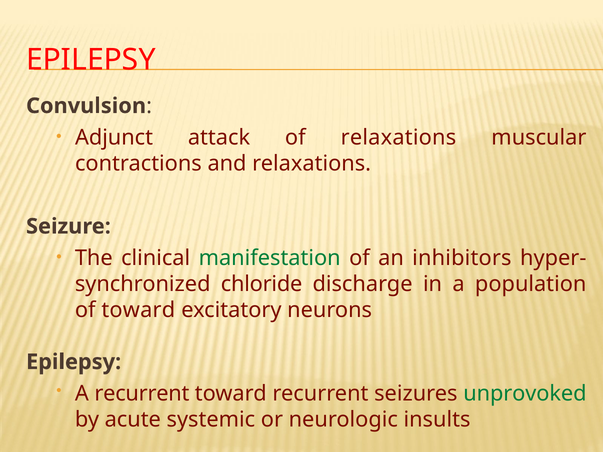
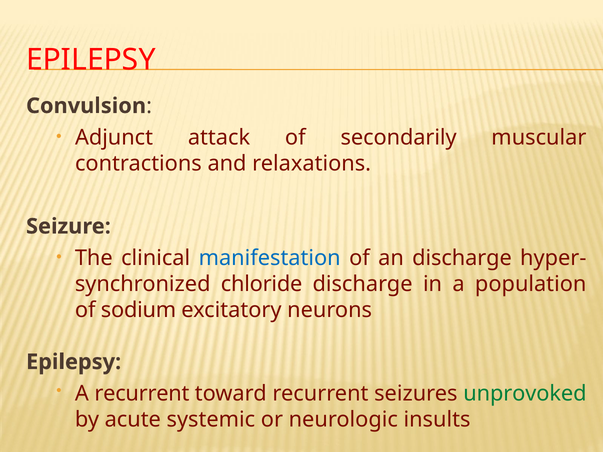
of relaxations: relaxations -> secondarily (399, 137)
manifestation colour: green -> blue (270, 258)
an inhibitors: inhibitors -> discharge (462, 258)
of toward: toward -> sodium (139, 310)
